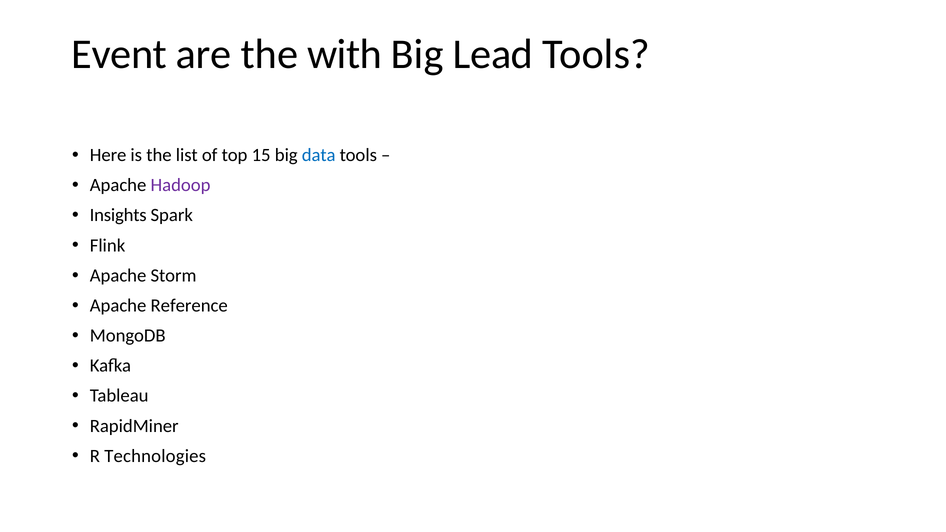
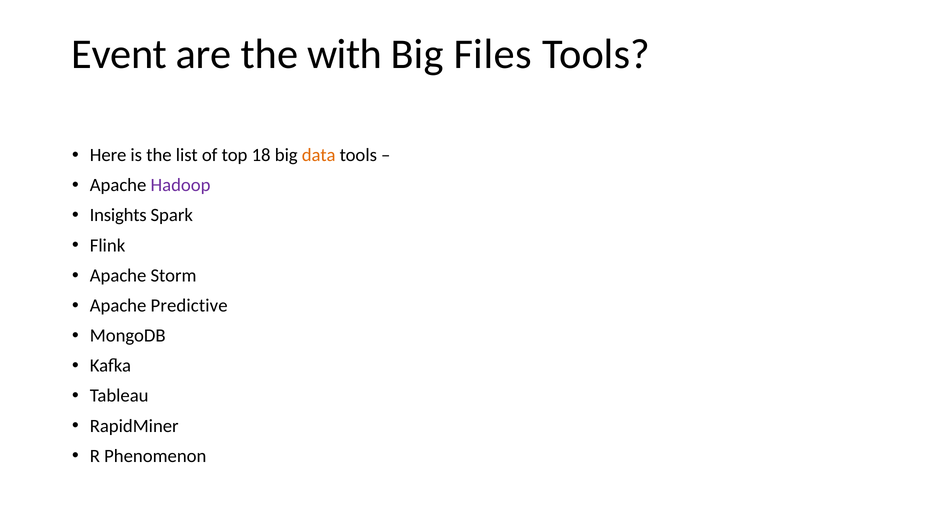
Lead: Lead -> Files (493, 54)
15: 15 -> 18 (261, 155)
data colour: blue -> orange (319, 155)
Reference: Reference -> Predictive (189, 306)
Technologies: Technologies -> Phenomenon (155, 456)
